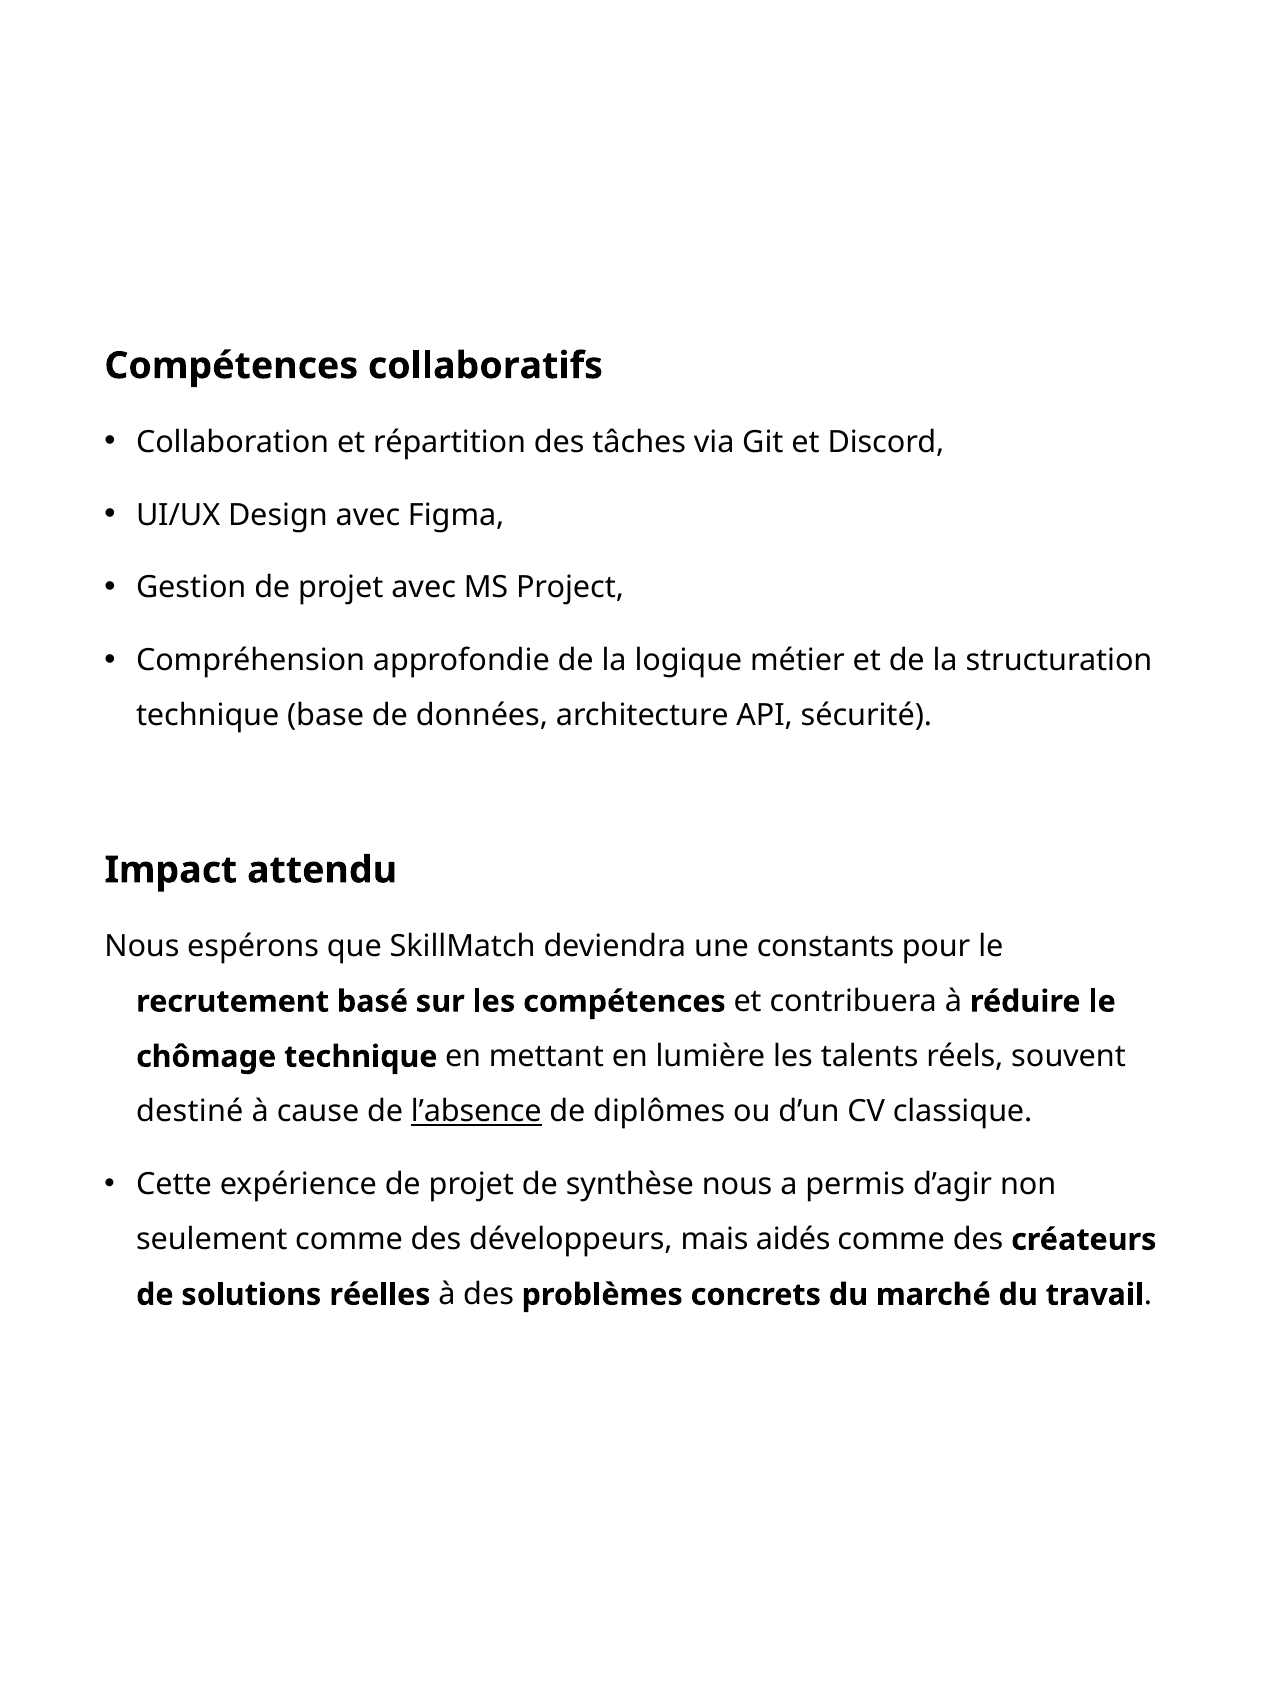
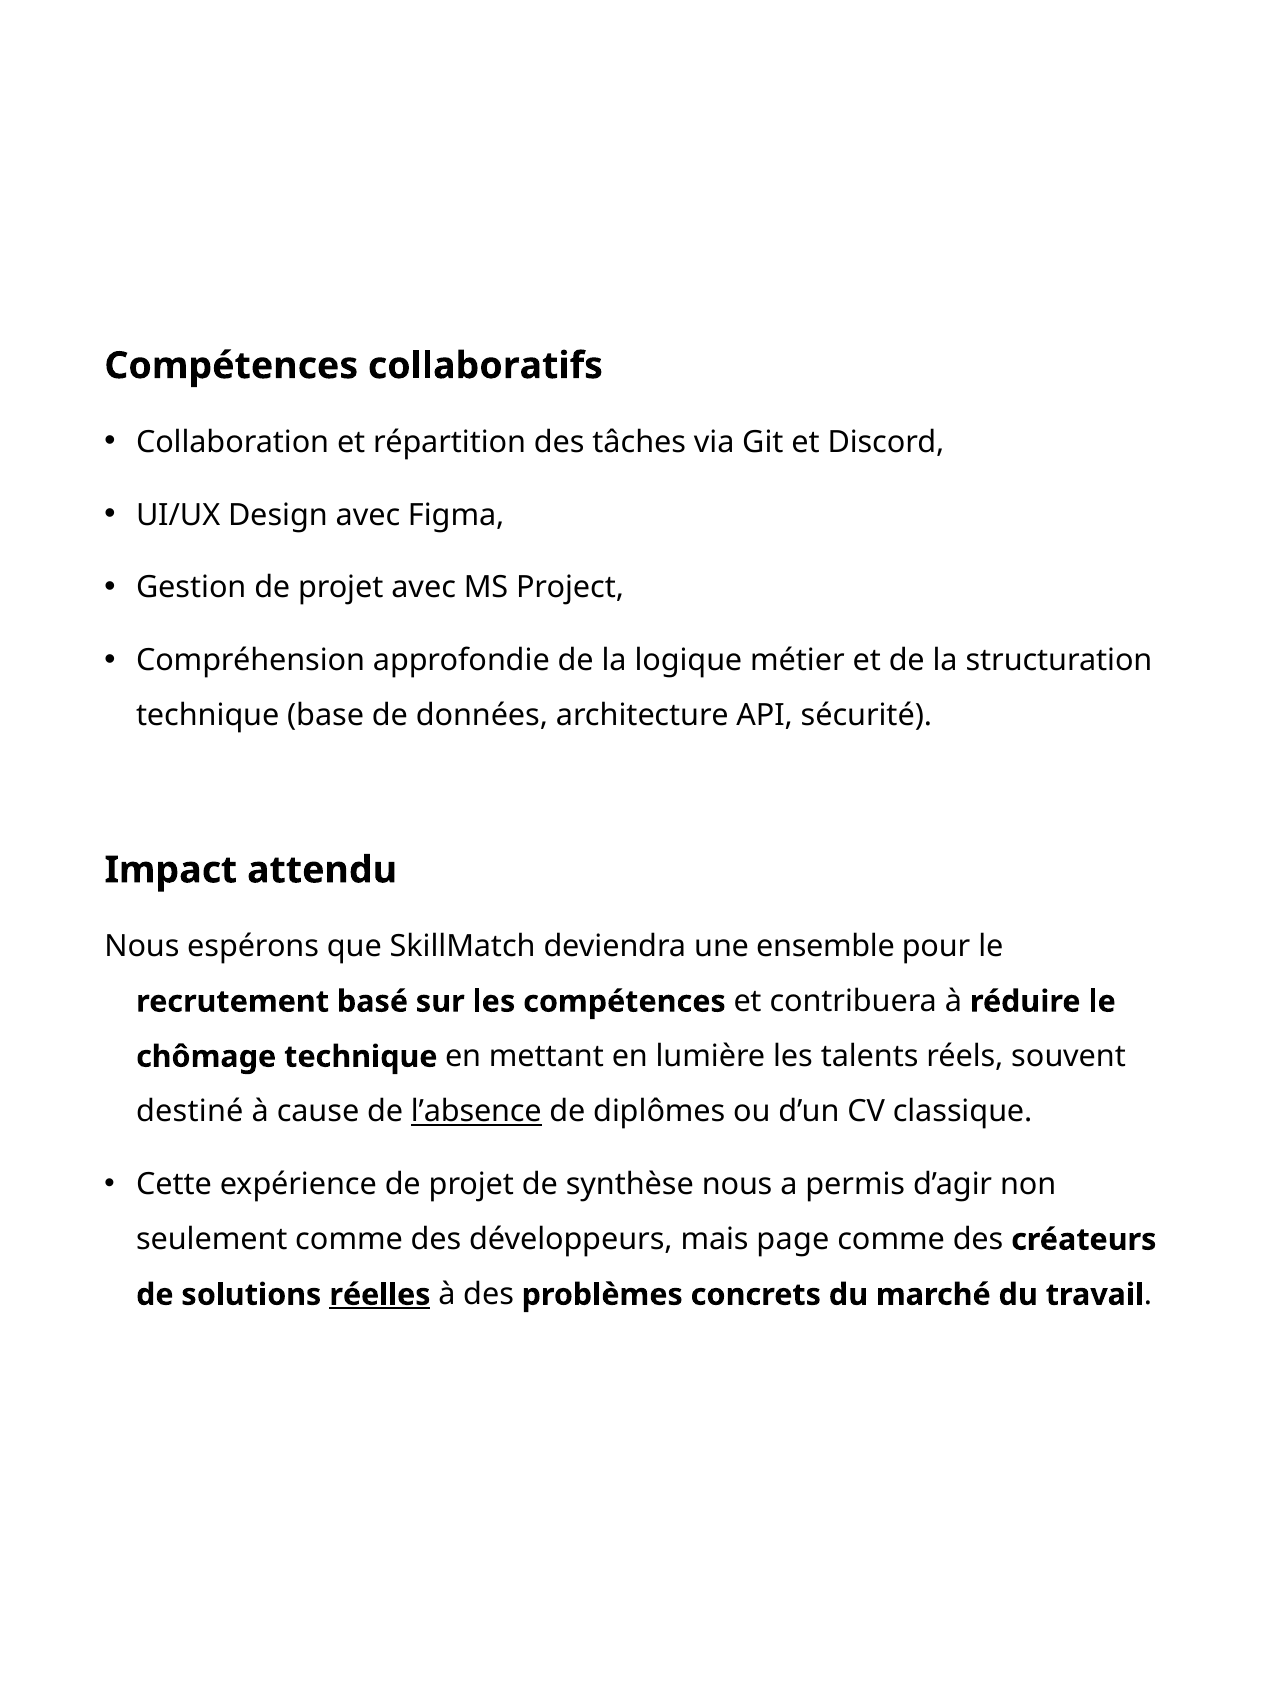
constants: constants -> ensemble (826, 947)
aidés: aidés -> page (793, 1240)
réelles underline: none -> present (380, 1295)
